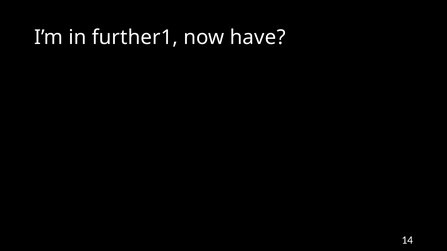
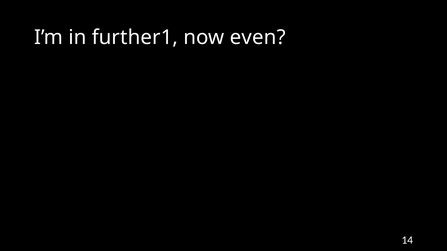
have: have -> even (258, 38)
